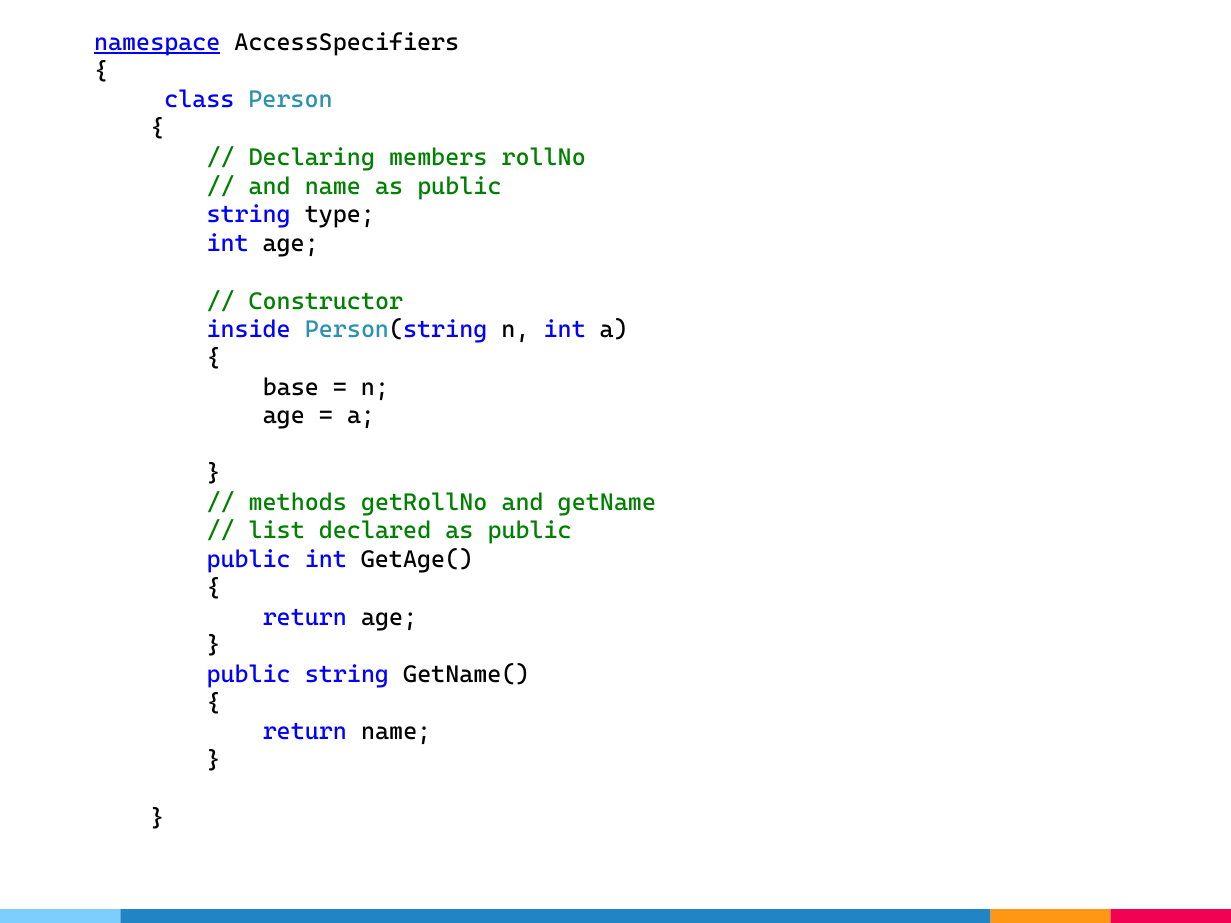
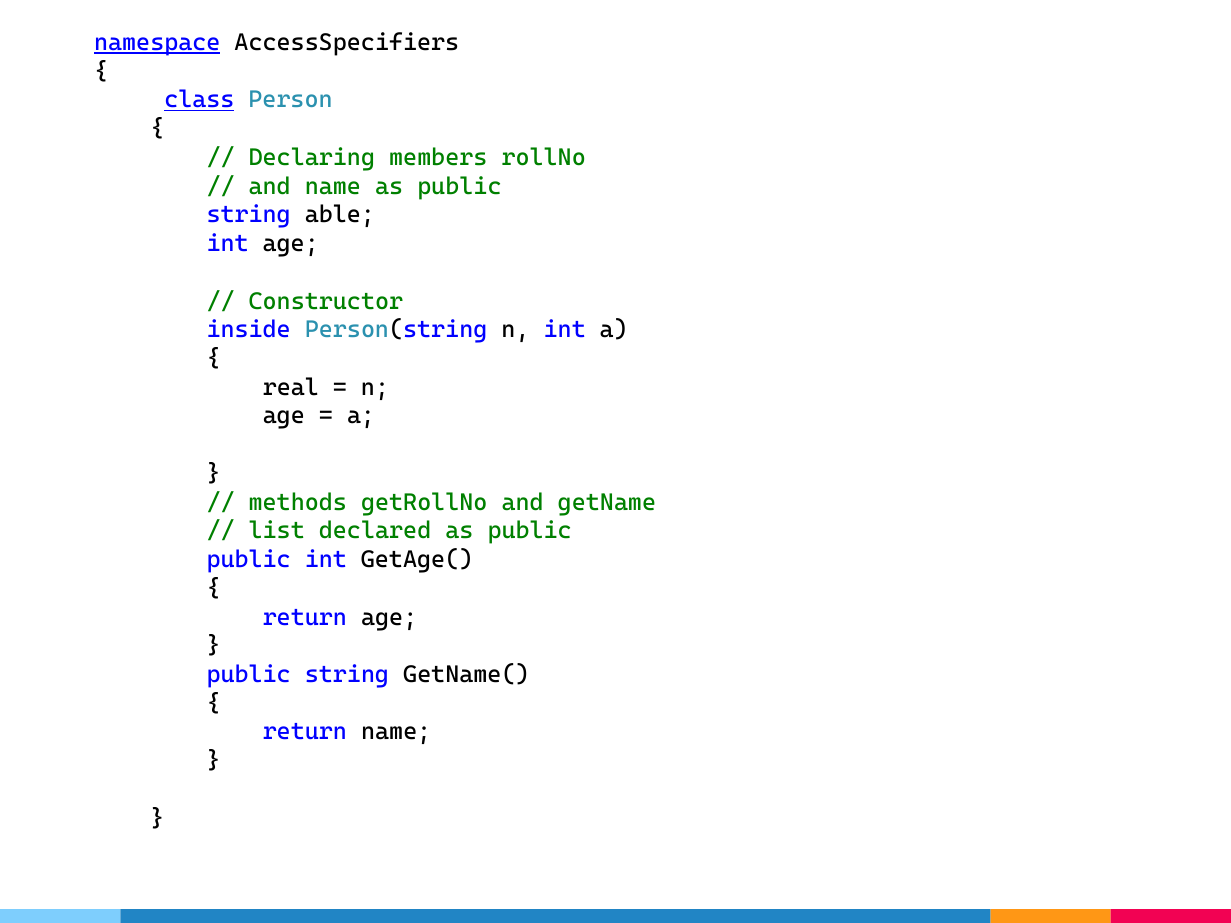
class underline: none -> present (199, 100)
type: type -> able (340, 215)
base: base -> real (291, 387)
